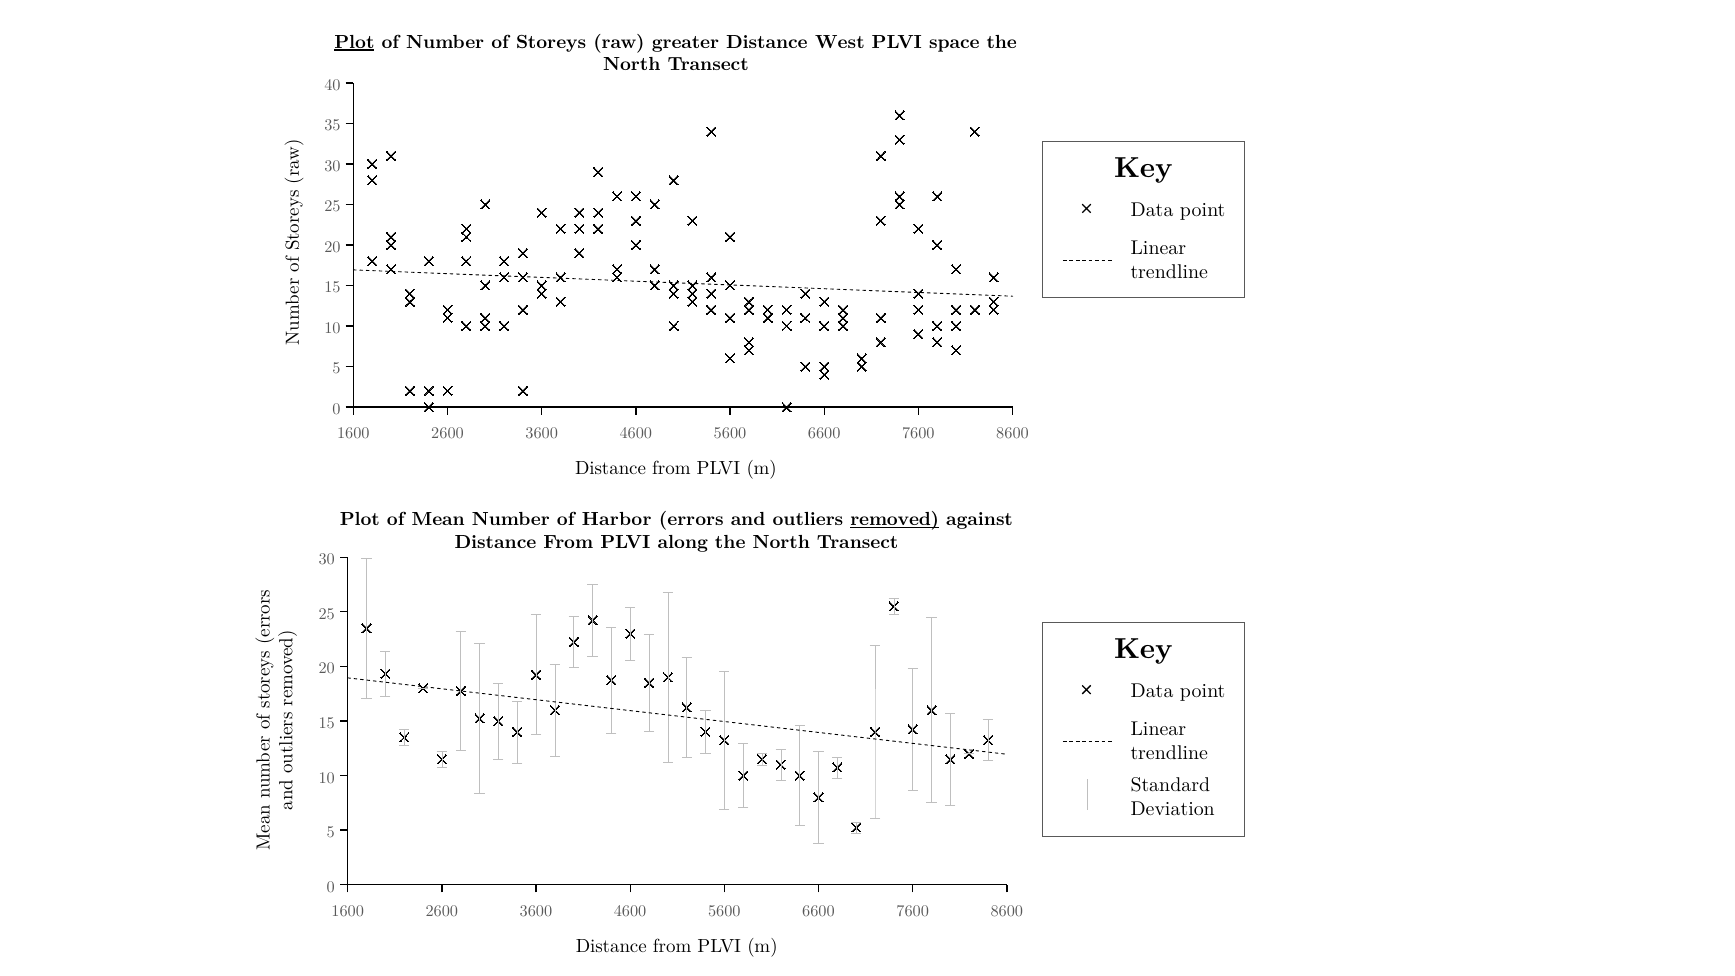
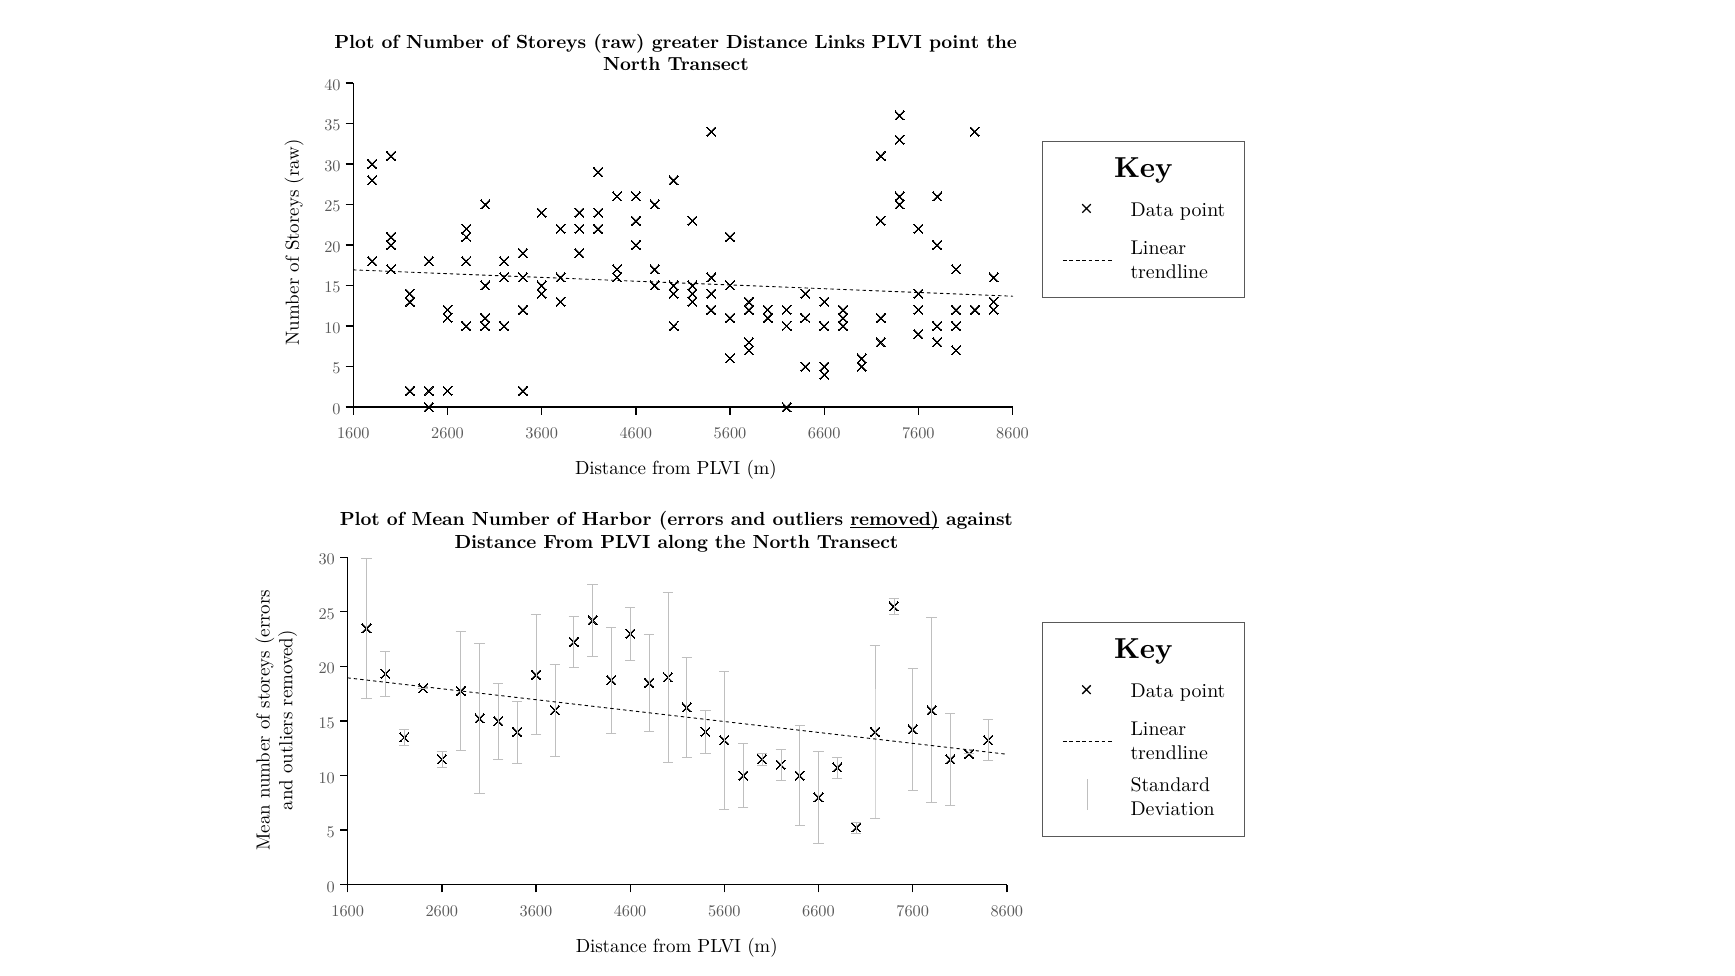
Plot underline: present -> none (354, 42)
West: West -> Links (840, 42)
PLVI space: space -> point (954, 42)
